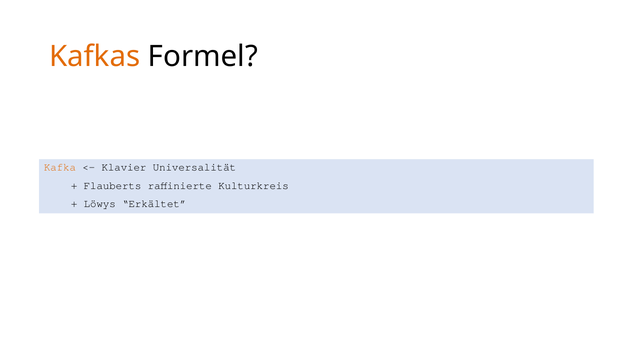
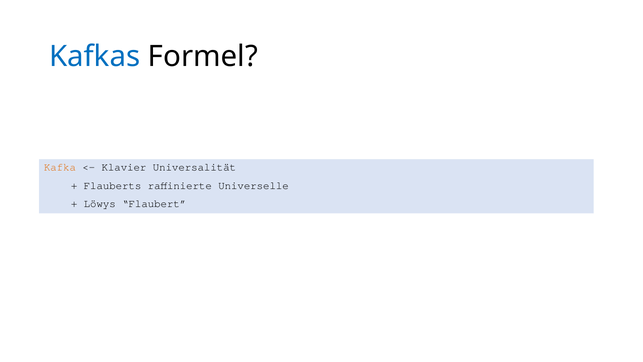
Kafkas colour: orange -> blue (95, 56)
Kulturkreis: Kulturkreis -> Universelle (254, 185)
Erkältet: Erkältet -> Flaubert (154, 204)
